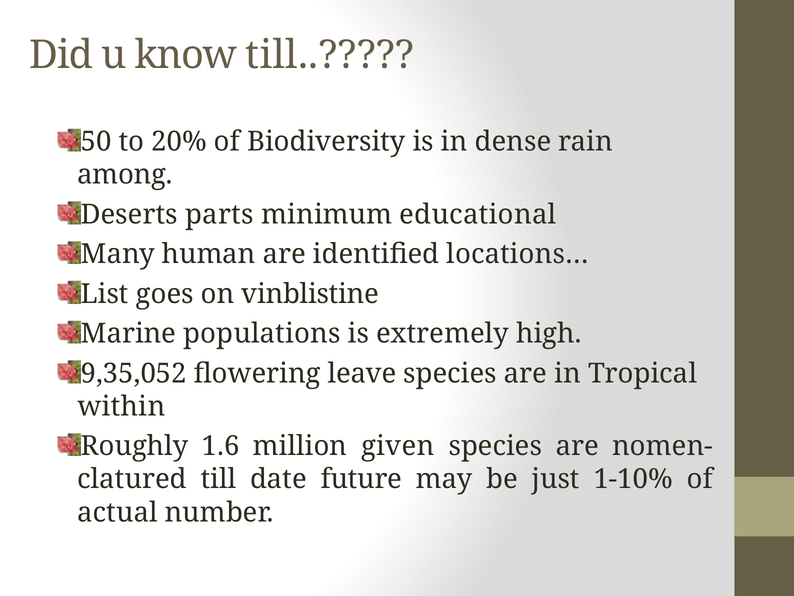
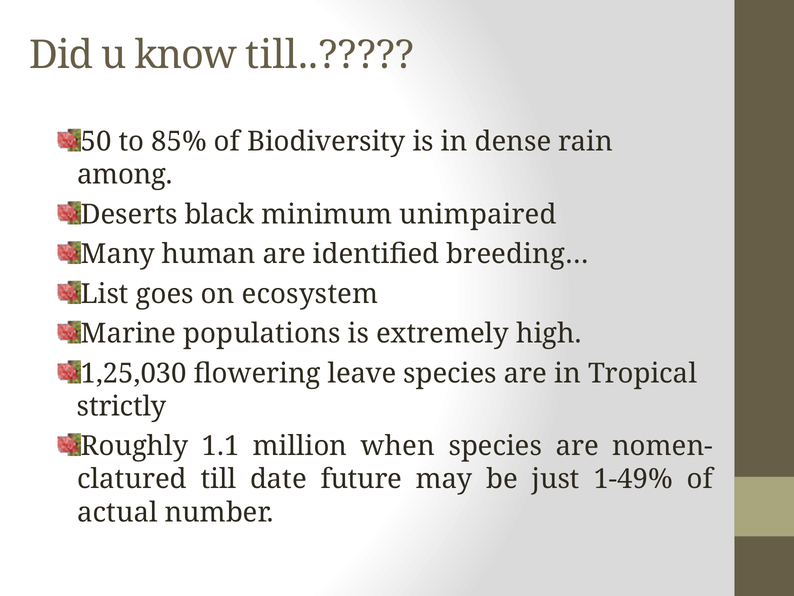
20%: 20% -> 85% (179, 142)
parts: parts -> black (220, 214)
educational: educational -> unimpaired (478, 214)
locations…: locations… -> breeding… (518, 254)
vinblistine: vinblistine -> ecosystem (310, 294)
9,35,052: 9,35,052 -> 1,25,030 (134, 373)
within: within -> strictly (122, 406)
1.6: 1.6 -> 1.1 (221, 446)
given: given -> when (398, 446)
1-10%: 1-10% -> 1-49% (633, 479)
